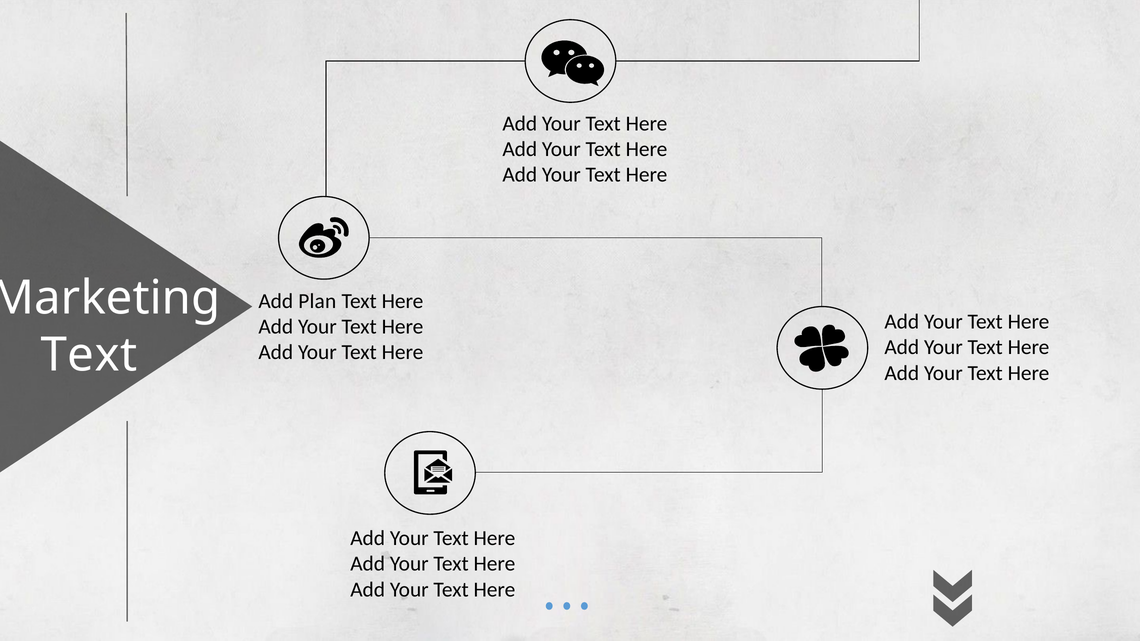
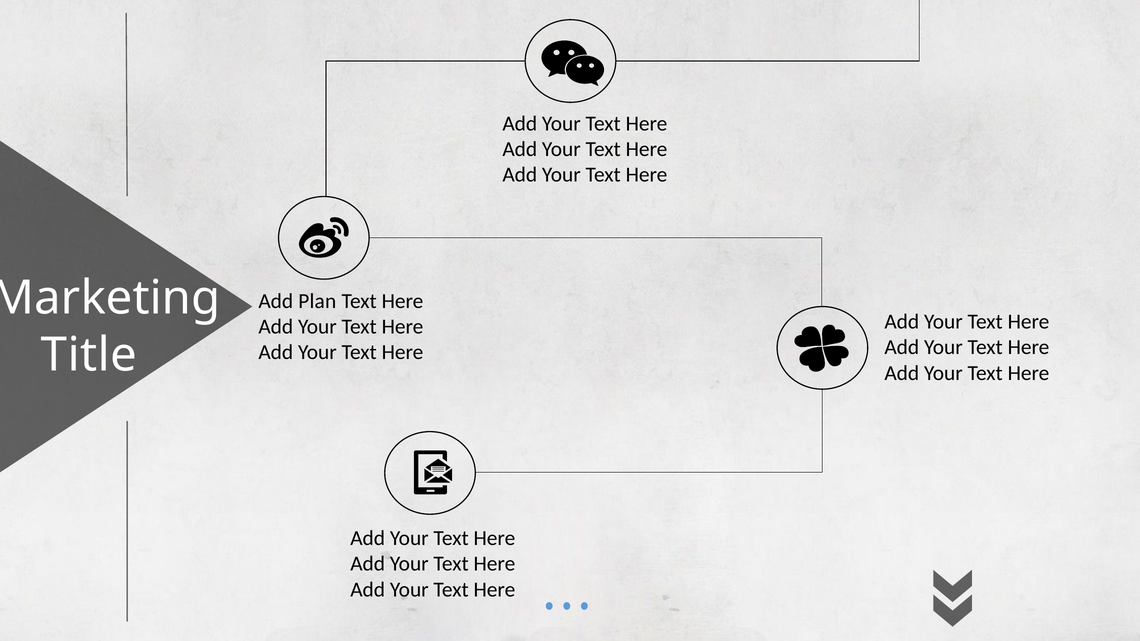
Text: Text -> Title (89, 355)
